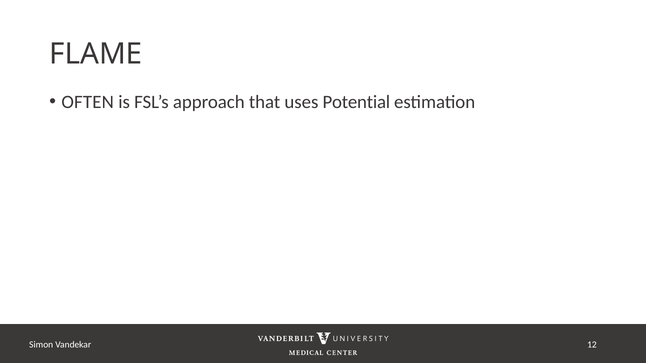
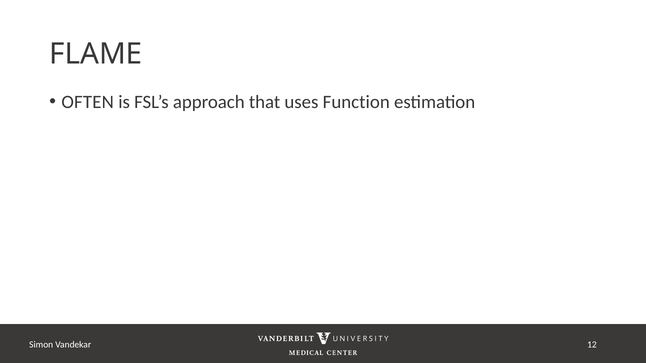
Potential: Potential -> Function (356, 102)
